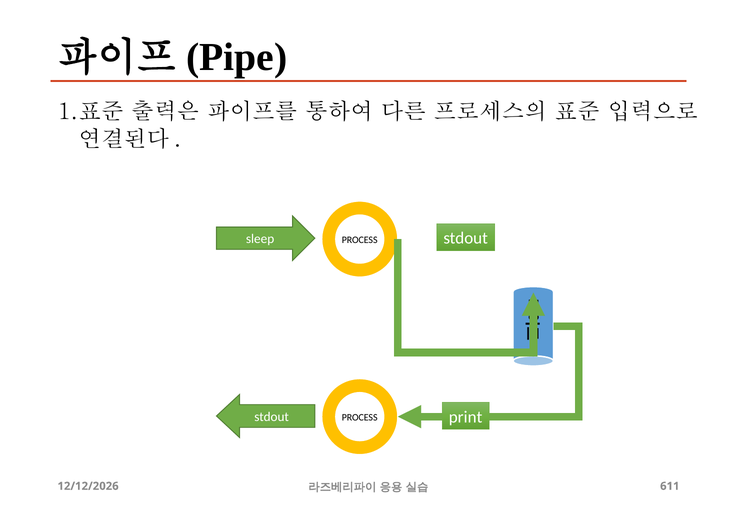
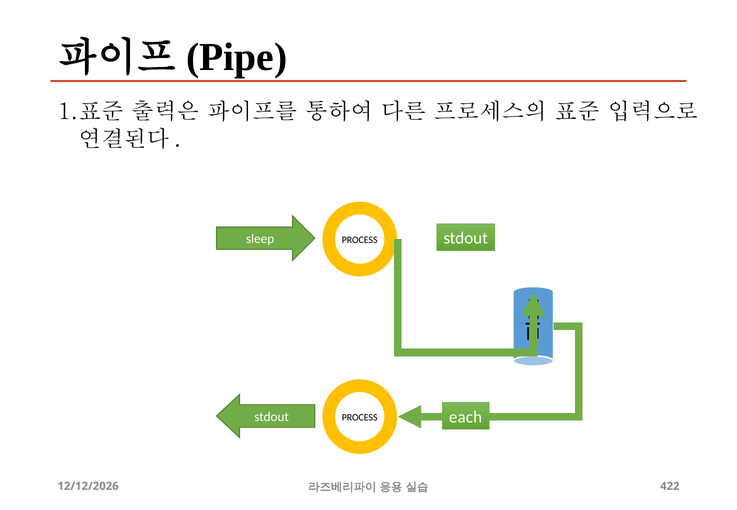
print: print -> each (465, 417)
611: 611 -> 422 (670, 486)
